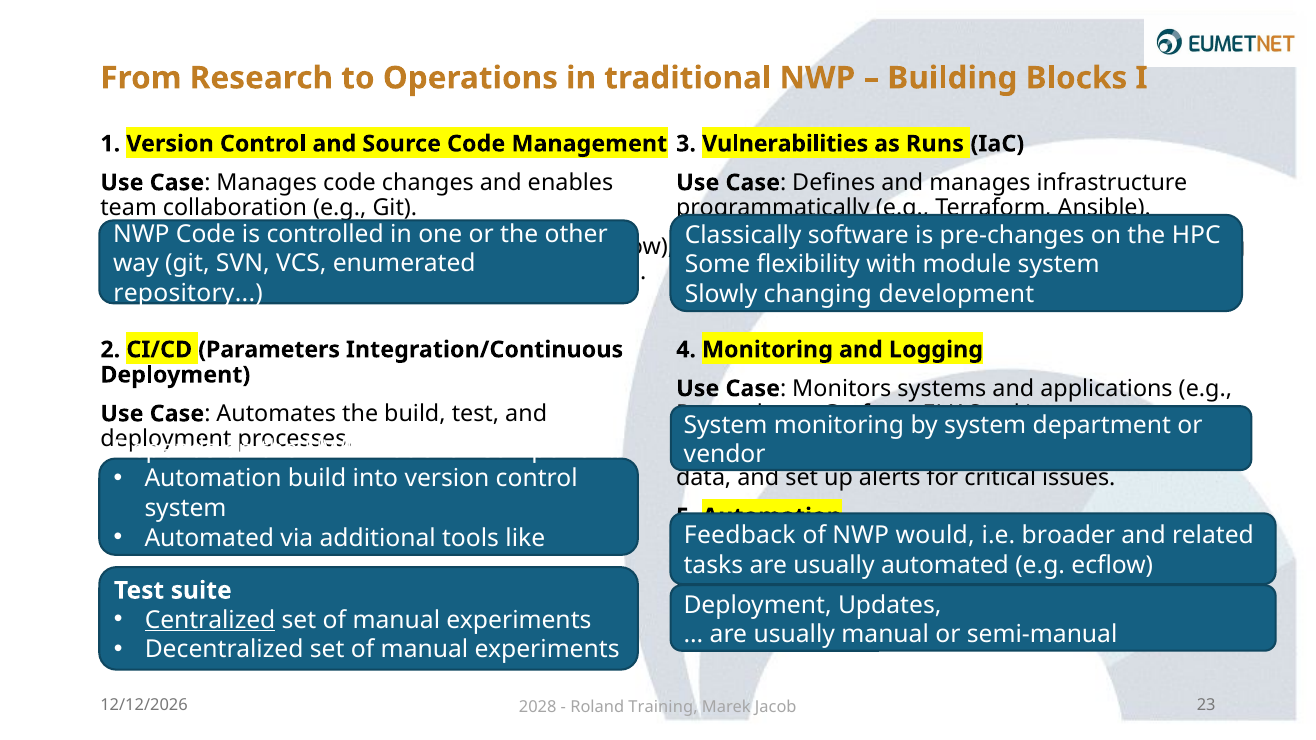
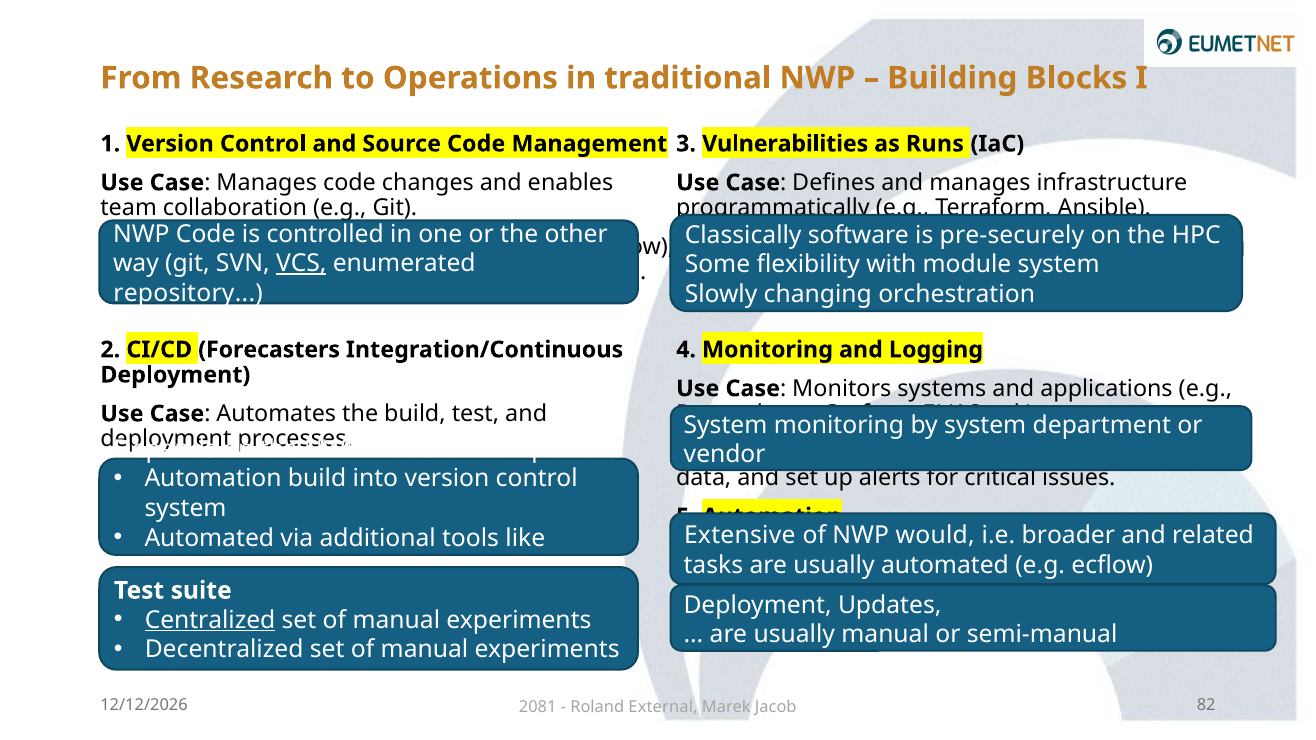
pre-changes: pre-changes -> pre-securely (1012, 235)
VCS underline: none -> present (301, 264)
development: development -> orchestration (957, 294)
Parameters: Parameters -> Forecasters (269, 350)
Feedback: Feedback -> Extensive (740, 536)
23: 23 -> 82 (1206, 706)
2028: 2028 -> 2081 (538, 707)
Training: Training -> External (663, 707)
